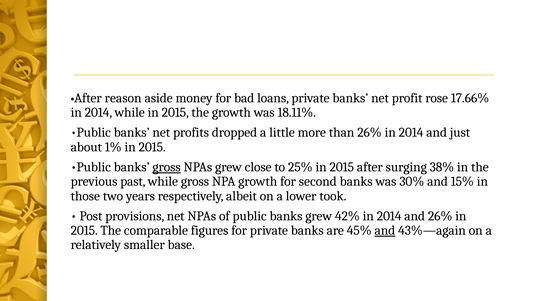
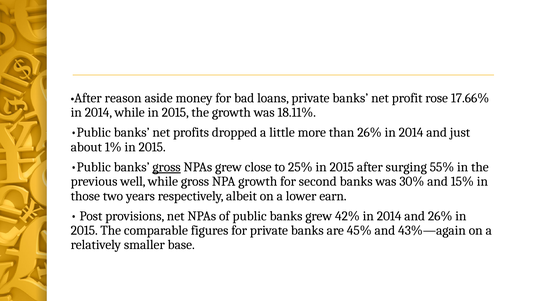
38%: 38% -> 55% (442, 167)
past: past -> well (133, 181)
took: took -> earn (333, 196)
and underline: present -> none (385, 230)
